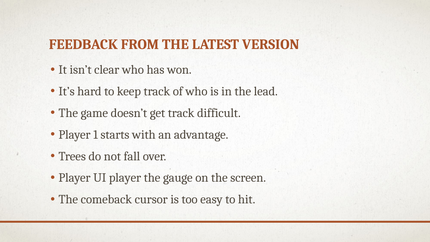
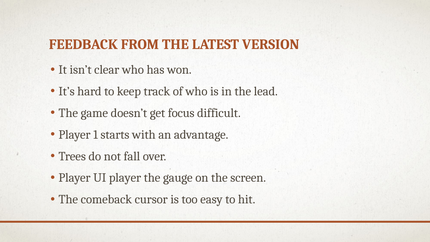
get track: track -> focus (181, 113)
